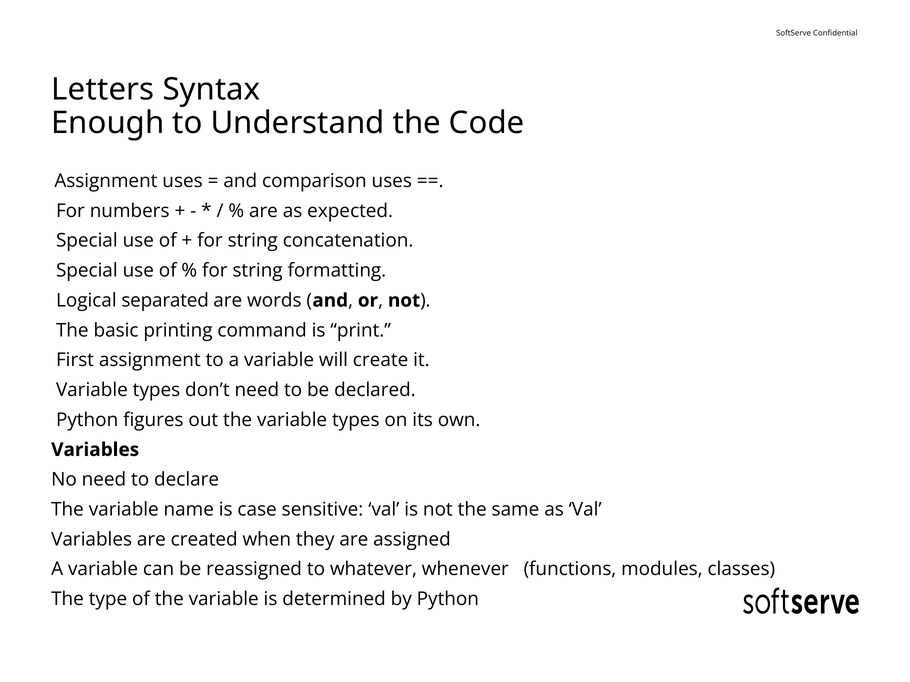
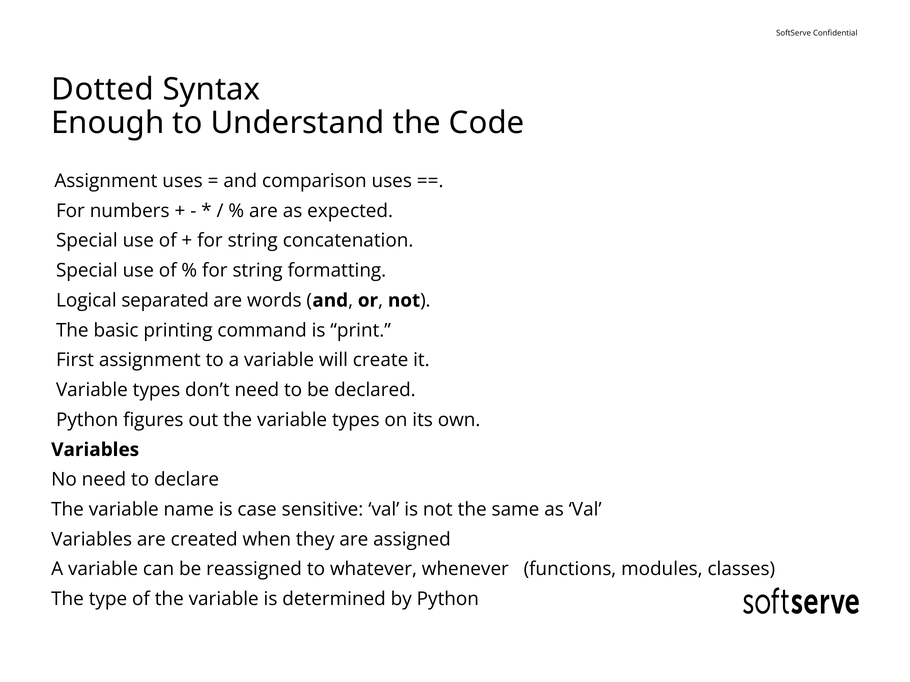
Letters: Letters -> Dotted (103, 89)
